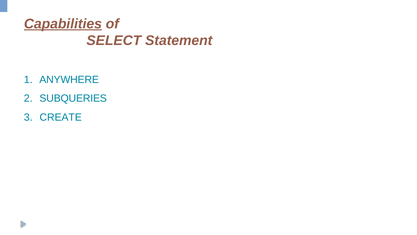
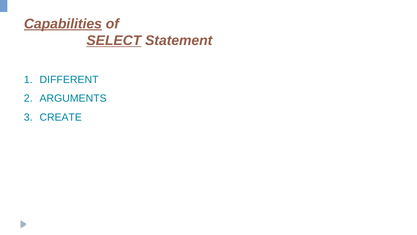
SELECT underline: none -> present (114, 41)
ANYWHERE: ANYWHERE -> DIFFERENT (69, 80)
SUBQUERIES: SUBQUERIES -> ARGUMENTS (73, 98)
